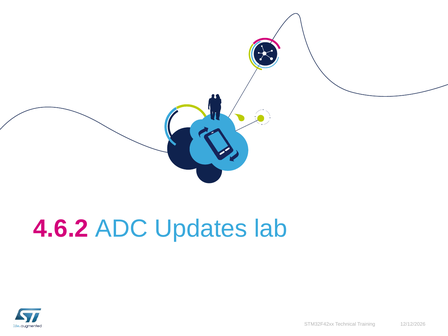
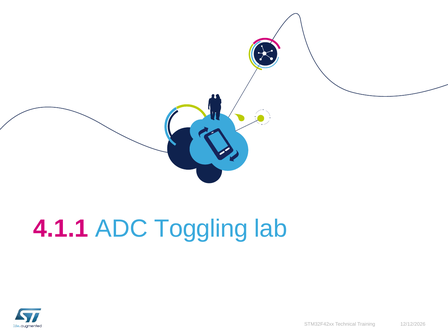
4.6.2: 4.6.2 -> 4.1.1 (61, 229)
Updates: Updates -> Toggling (201, 229)
